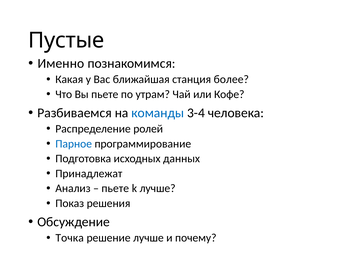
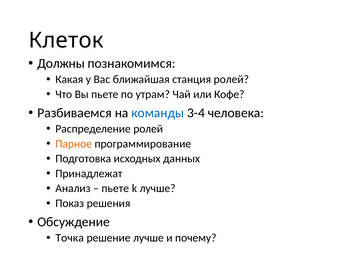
Пустые: Пустые -> Клеток (66, 40)
Именно: Именно -> Должны (61, 63)
станция более: более -> ролей (231, 79)
Парное colour: blue -> orange (74, 144)
